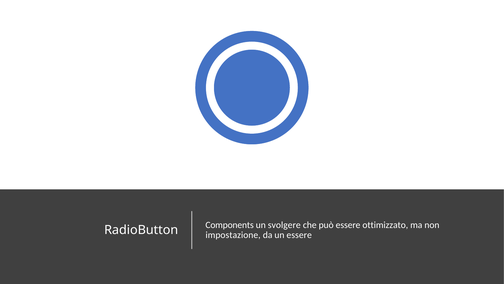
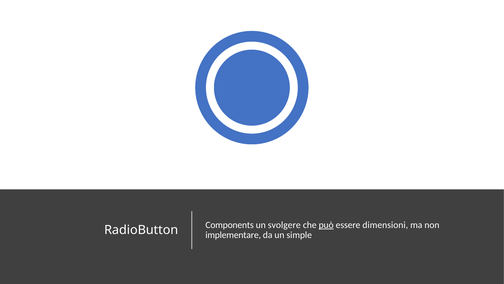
può underline: none -> present (326, 224)
ottimizzato: ottimizzato -> dimensioni (385, 224)
impostazione: impostazione -> implementare (233, 235)
un essere: essere -> simple (299, 235)
